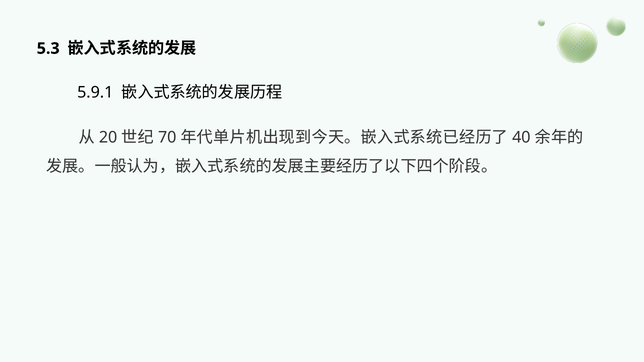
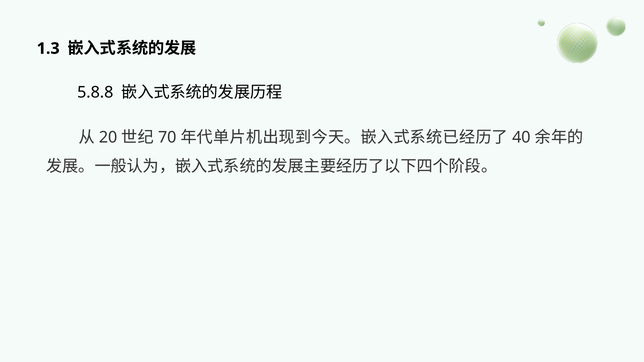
5.3: 5.3 -> 1.3 (48, 48)
5.9.1: 5.9.1 -> 5.8.8 (95, 93)
